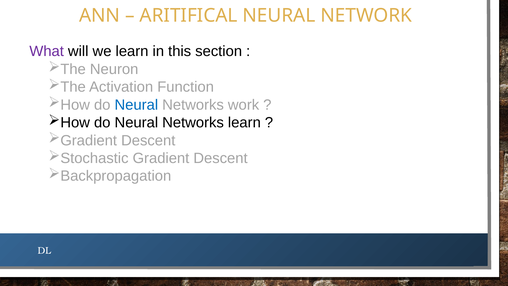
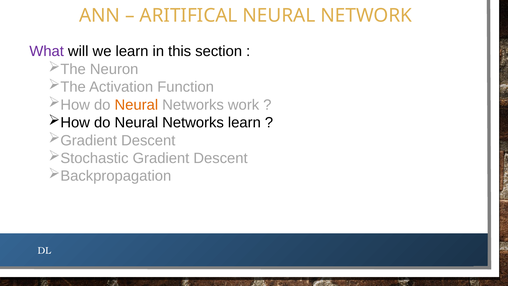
Neural colour: blue -> orange (136, 105)
